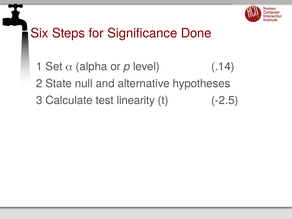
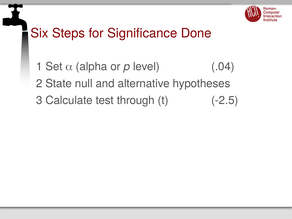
.14: .14 -> .04 (223, 67)
linearity: linearity -> through (136, 100)
